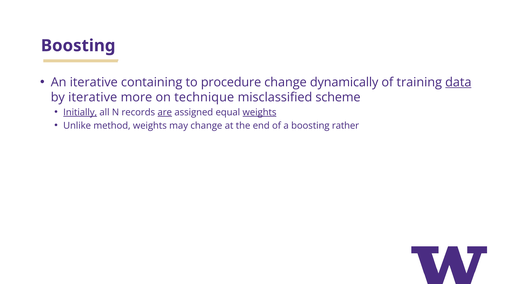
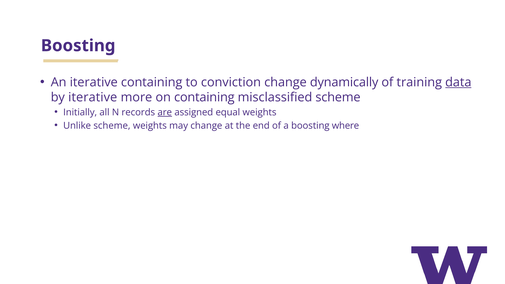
procedure: procedure -> conviction (231, 82)
on technique: technique -> containing (204, 97)
Initially underline: present -> none (80, 112)
weights underline: present -> none (260, 112)
Unlike method: method -> scheme (112, 126)
rather: rather -> where (346, 126)
